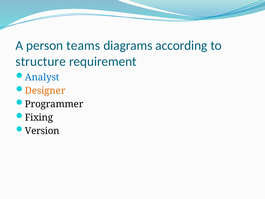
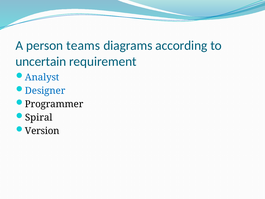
structure: structure -> uncertain (41, 61)
Designer colour: orange -> blue (45, 91)
Fixing: Fixing -> Spiral (39, 117)
